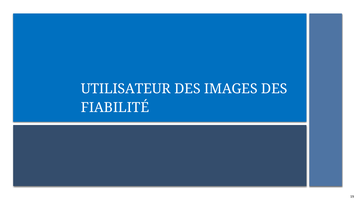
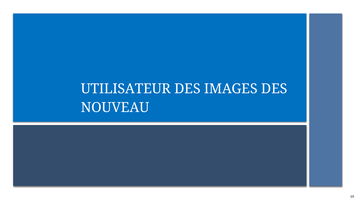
FIABILITÉ: FIABILITÉ -> NOUVEAU (115, 108)
